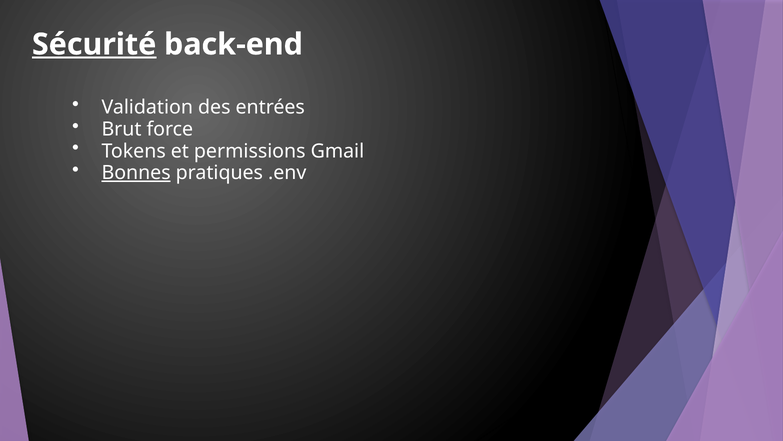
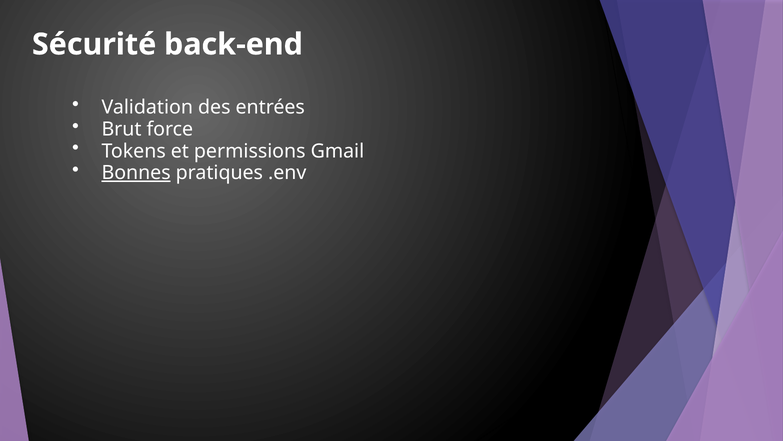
Sécurité underline: present -> none (94, 44)
